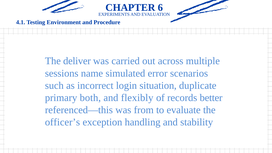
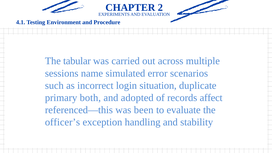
6: 6 -> 2 (160, 8)
deliver: deliver -> tabular (77, 61)
flexibly: flexibly -> adopted (137, 98)
better: better -> affect (211, 98)
from: from -> been (144, 110)
